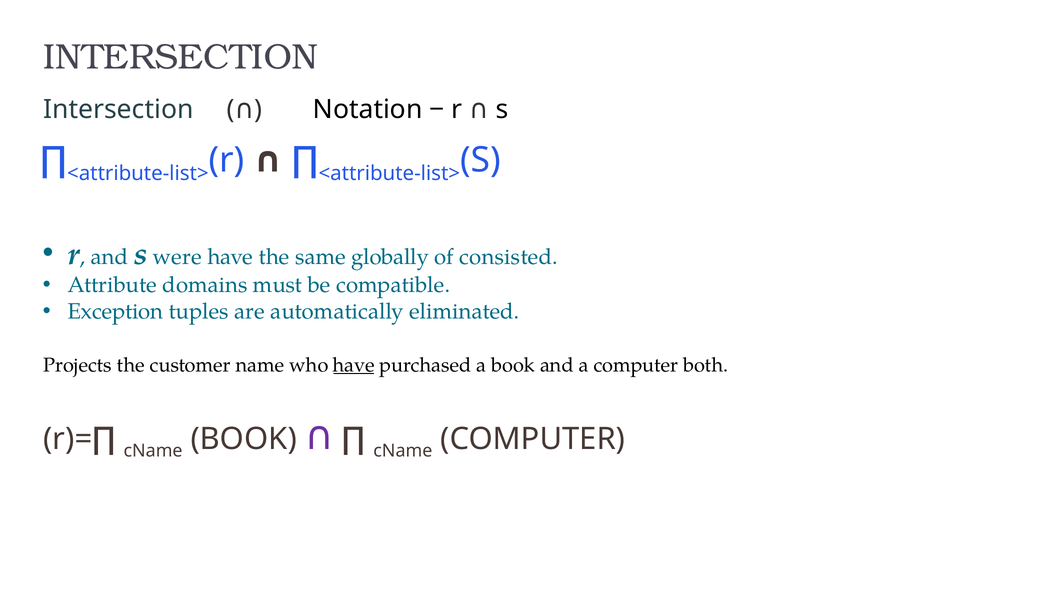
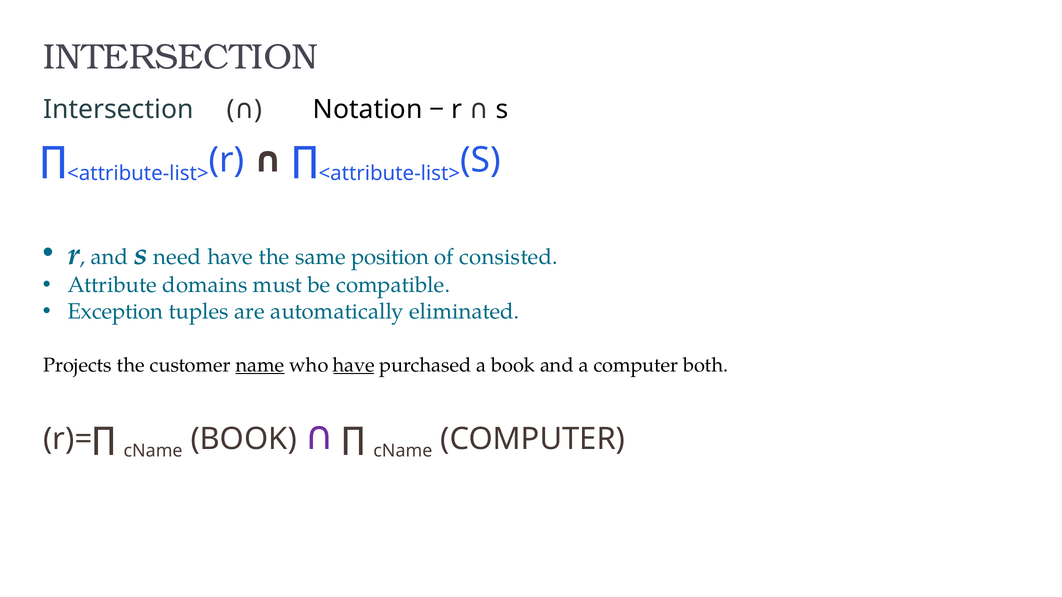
were: were -> need (177, 257)
globally: globally -> position (390, 257)
name underline: none -> present (260, 365)
